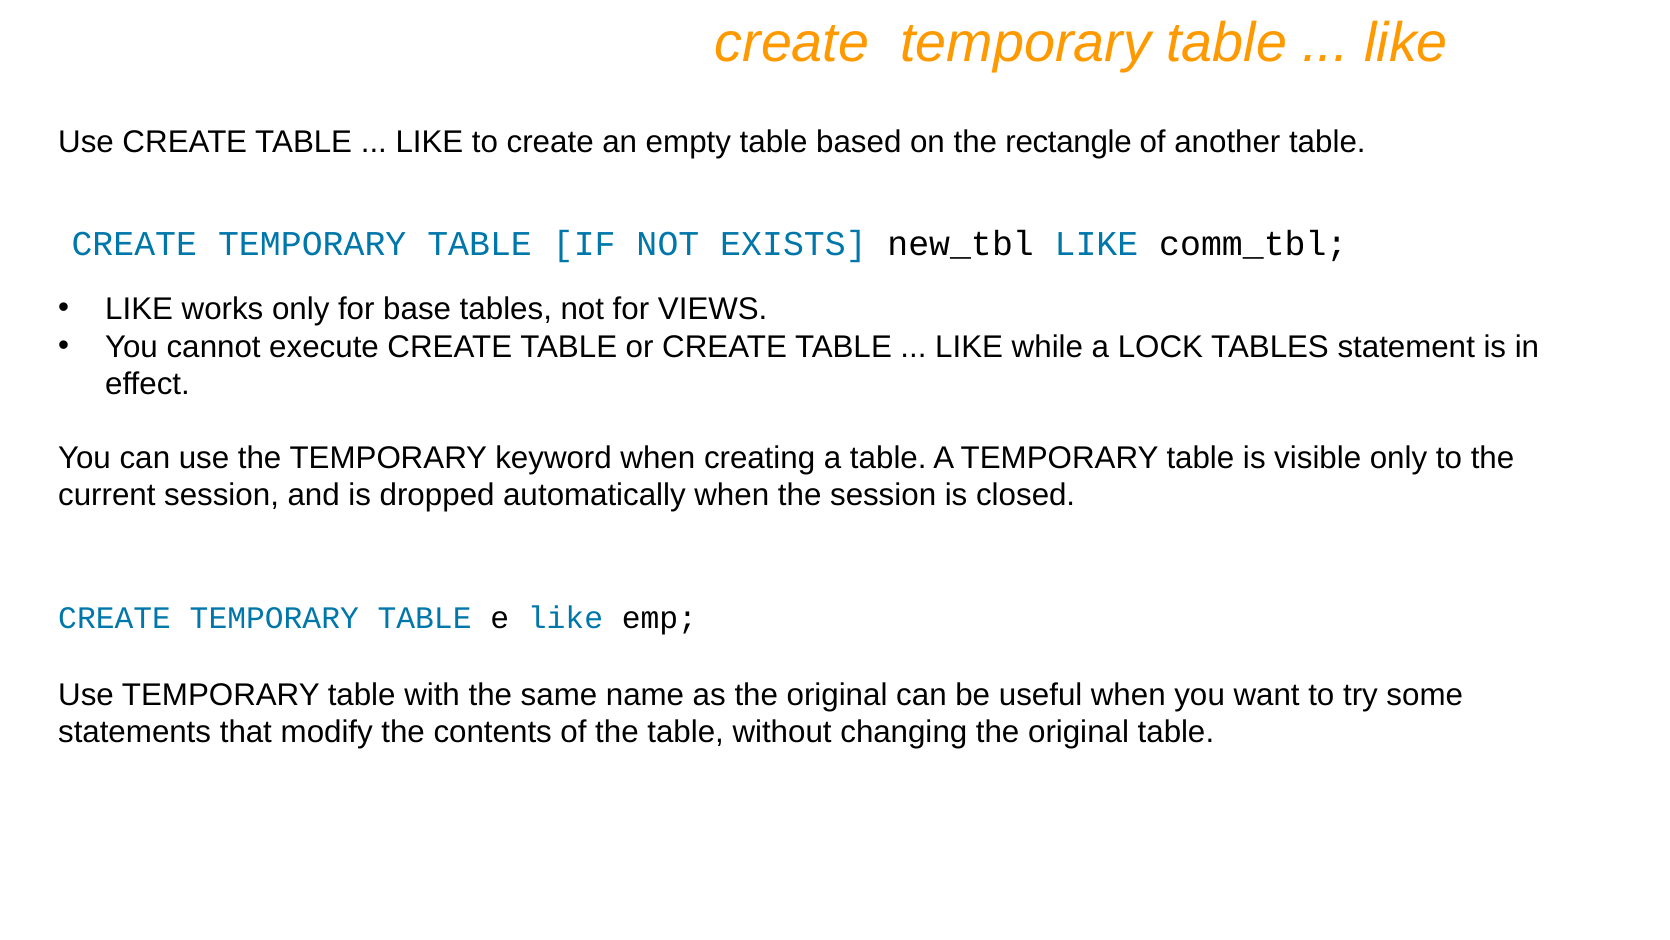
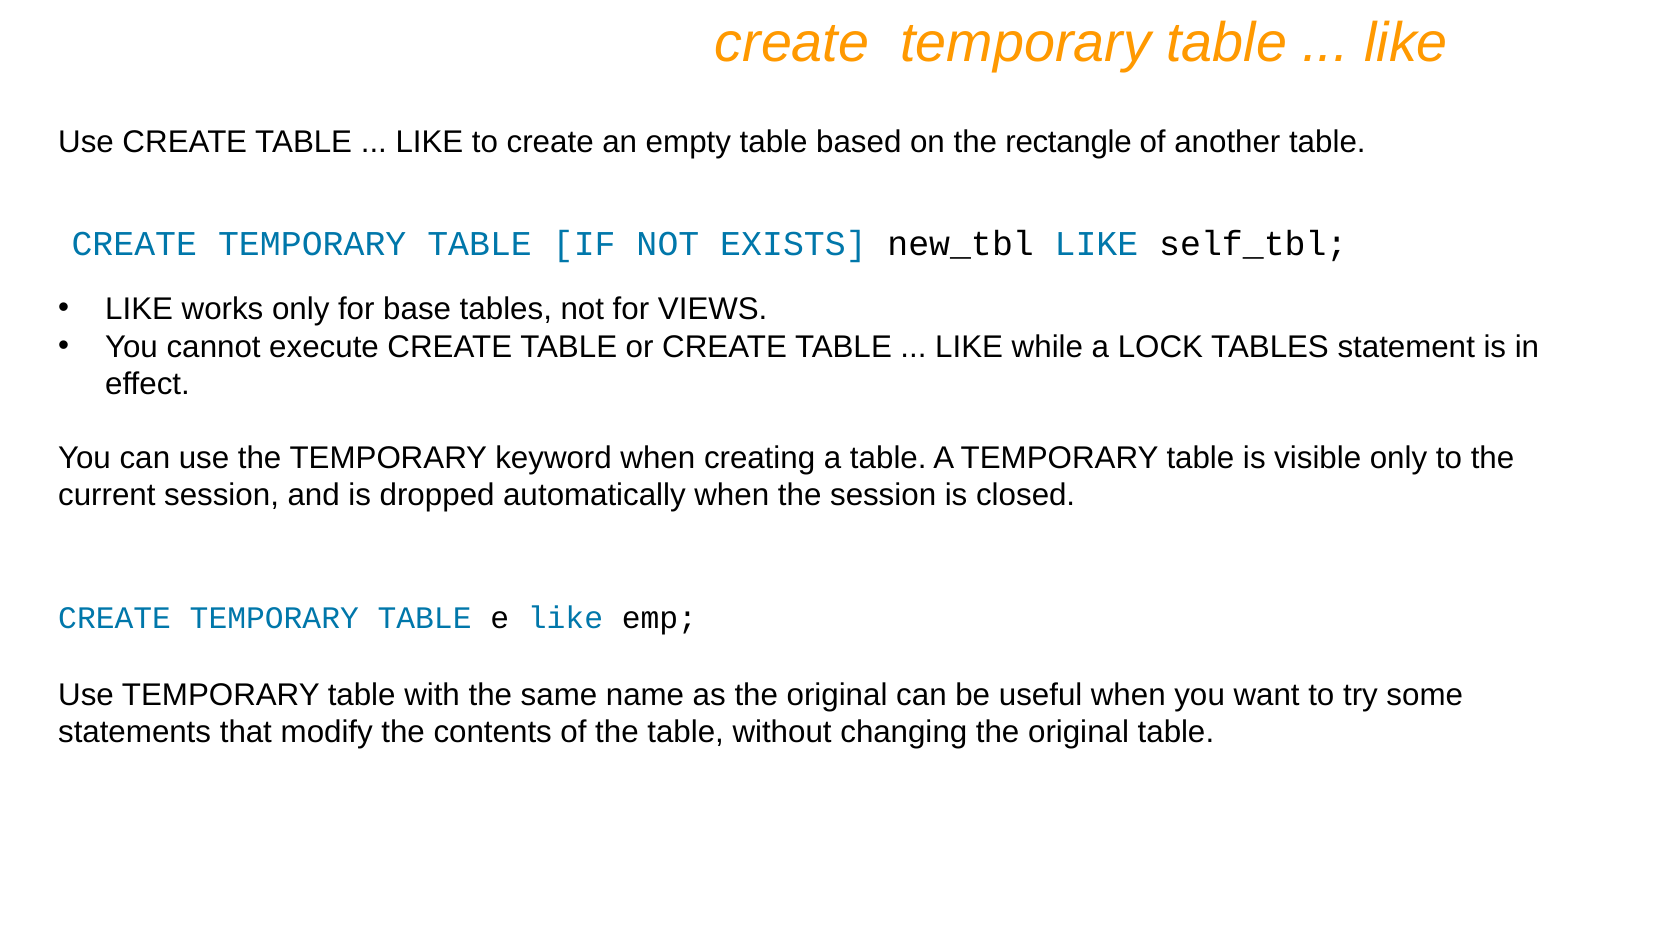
comm_tbl: comm_tbl -> self_tbl (1253, 244)
